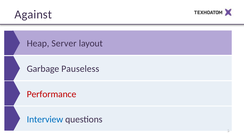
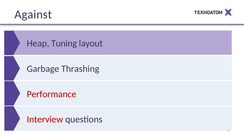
Server: Server -> Tuning (64, 43)
Pauseless: Pauseless -> Thrashing (80, 69)
Interview colour: blue -> red (45, 120)
